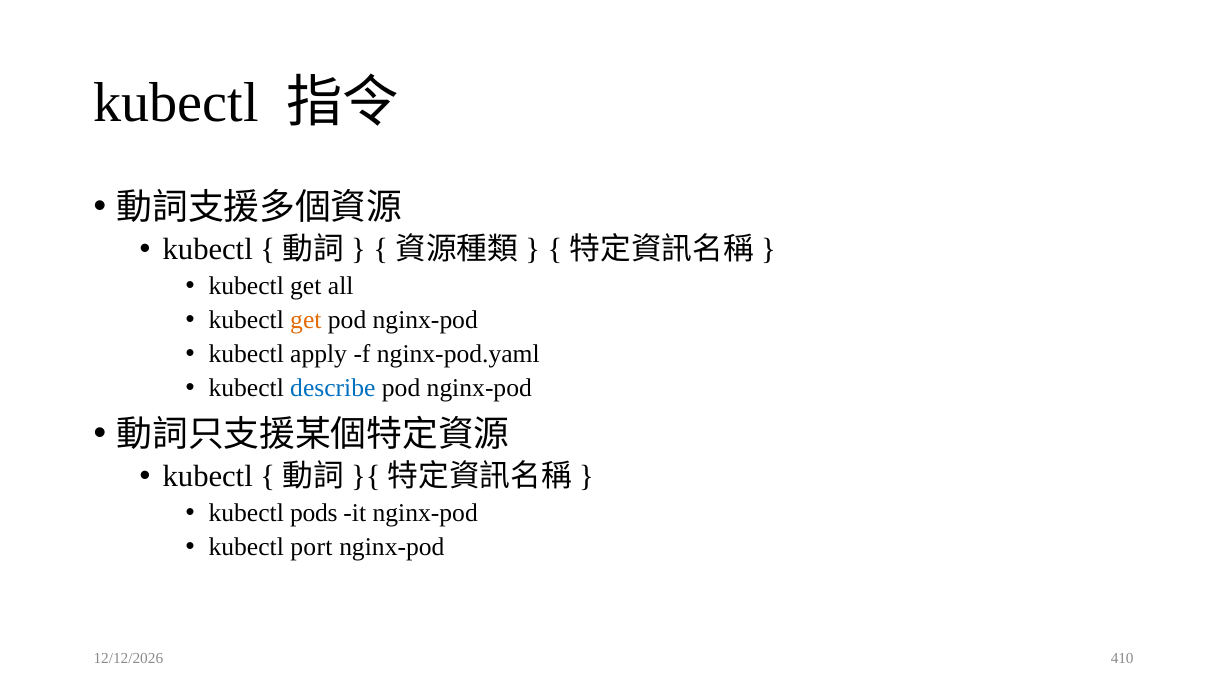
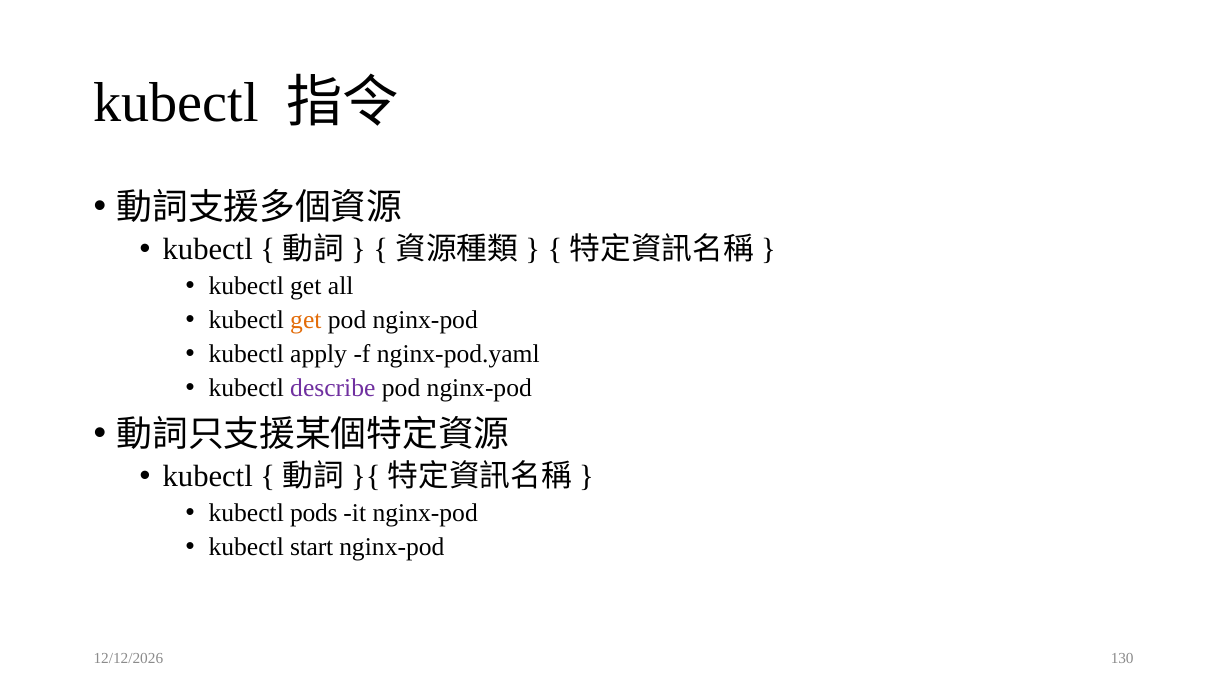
describe colour: blue -> purple (333, 388)
port: port -> start (312, 547)
410: 410 -> 130 (1122, 659)
